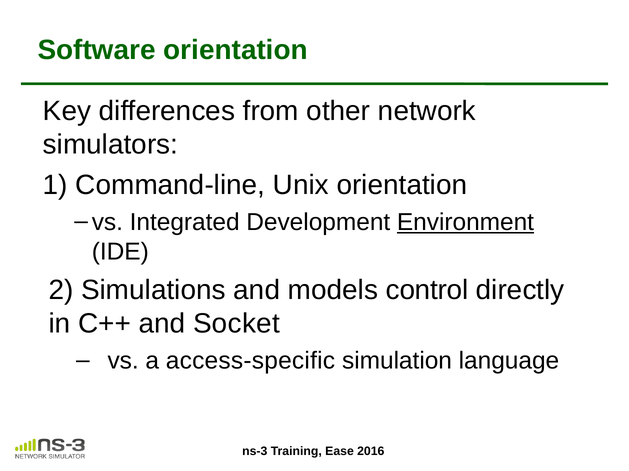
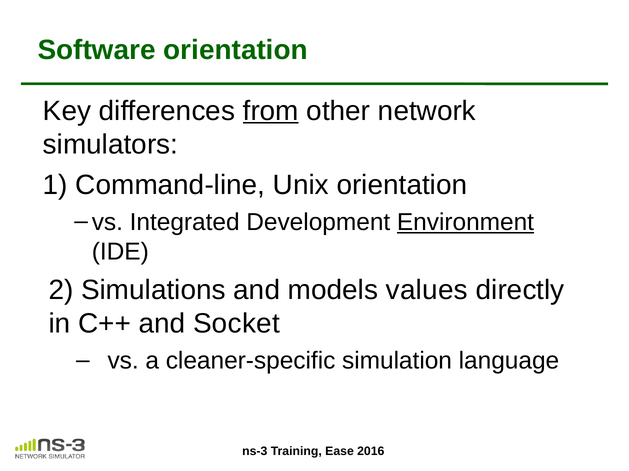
from underline: none -> present (271, 111)
control: control -> values (427, 291)
access-specific: access-specific -> cleaner-specific (251, 361)
